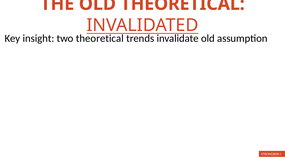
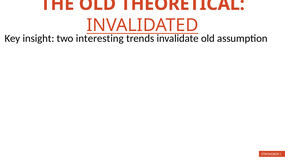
two theoretical: theoretical -> interesting (100, 38)
